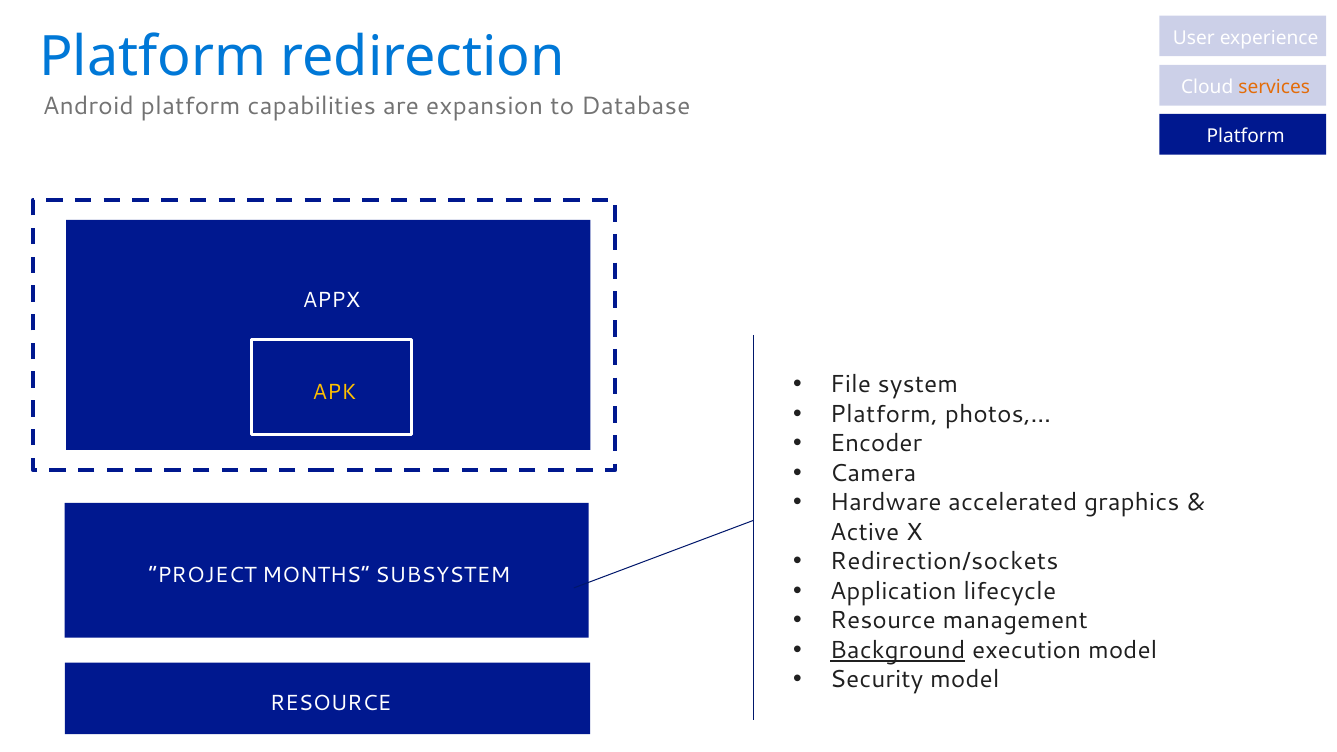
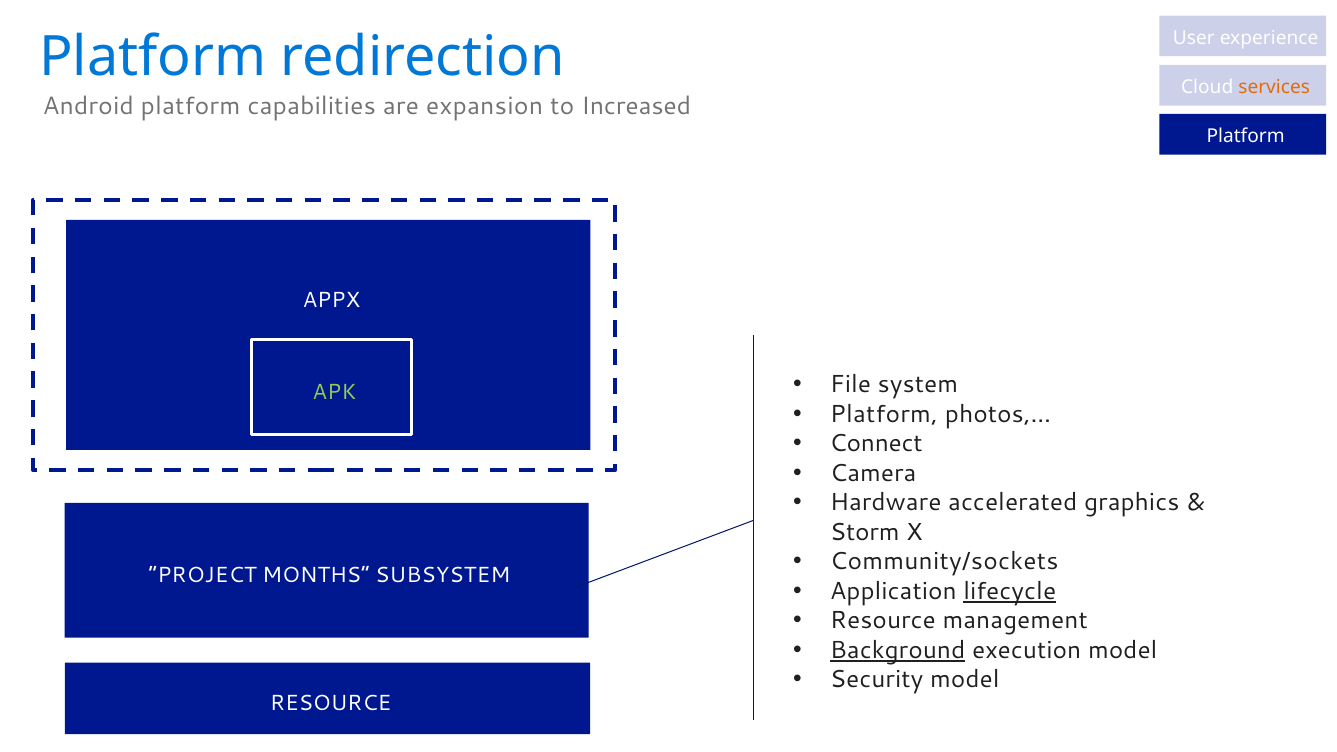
Database: Database -> Increased (636, 107)
APK colour: yellow -> light green (334, 392)
Encoder: Encoder -> Connect (876, 444)
Active: Active -> Storm (865, 532)
Redirection/sockets: Redirection/sockets -> Community/sockets (944, 562)
lifecycle underline: none -> present (1010, 591)
